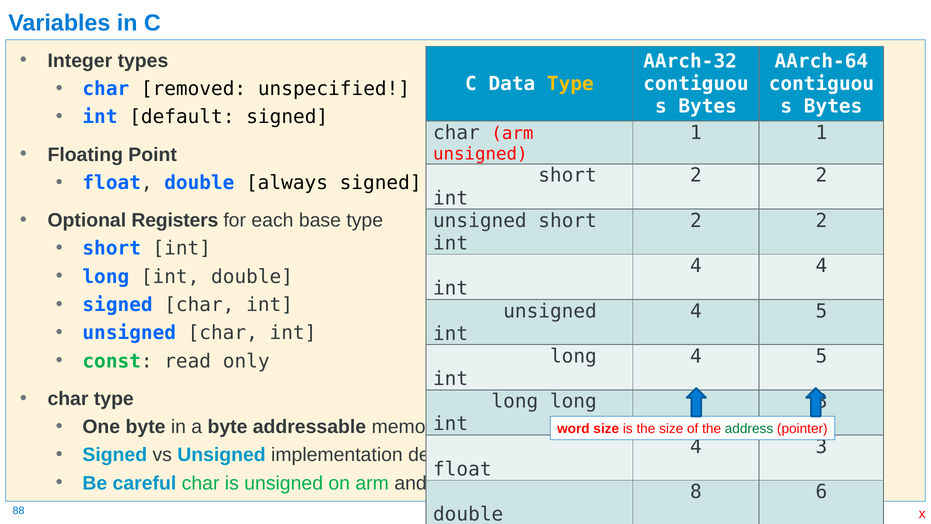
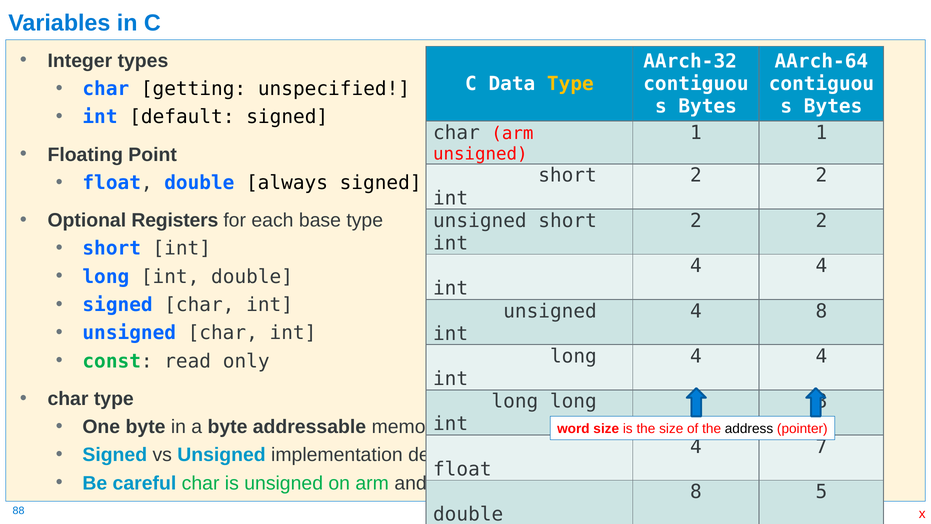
removed: removed -> getting (194, 89)
5: 5 -> 8 (821, 311)
5: 5 -> 4 (821, 356)
address colour: green -> black (749, 429)
3: 3 -> 7 (821, 446)
6: 6 -> 5 (821, 492)
